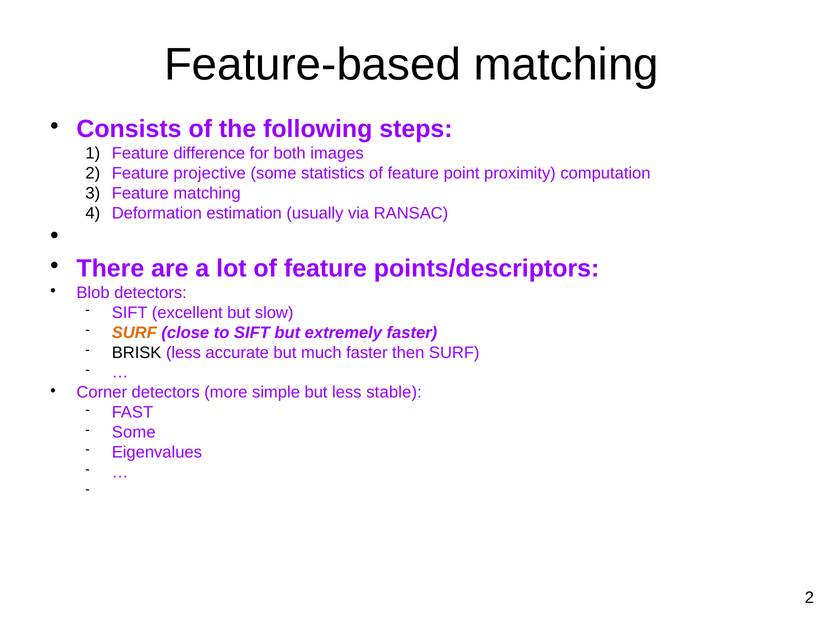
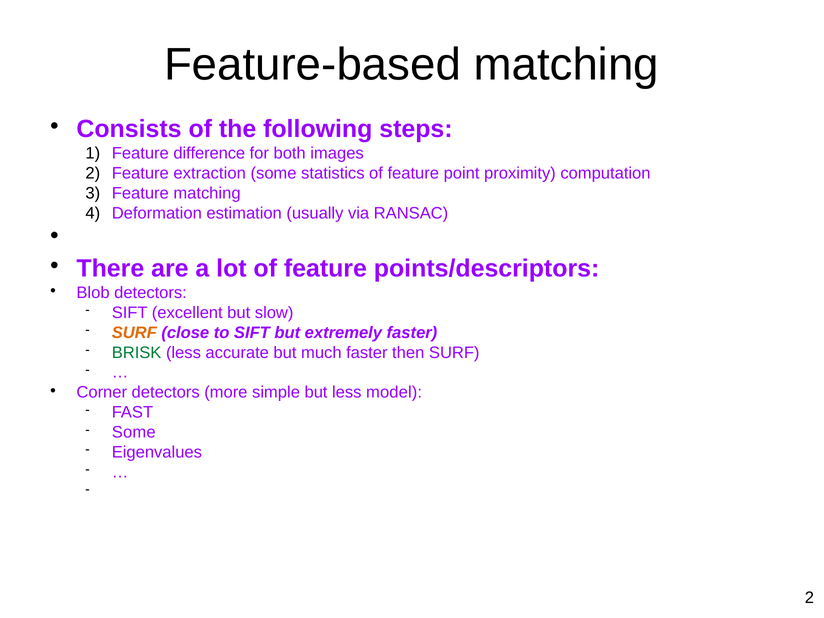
projective: projective -> extraction (210, 173)
BRISK colour: black -> green (137, 352)
stable: stable -> model (394, 392)
